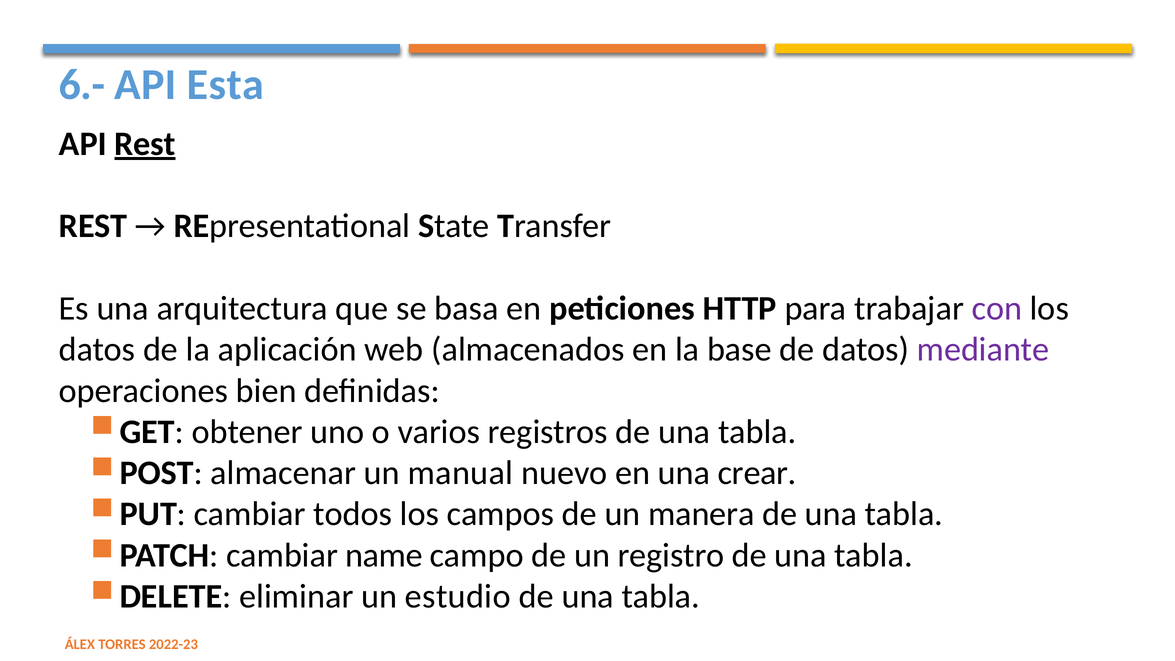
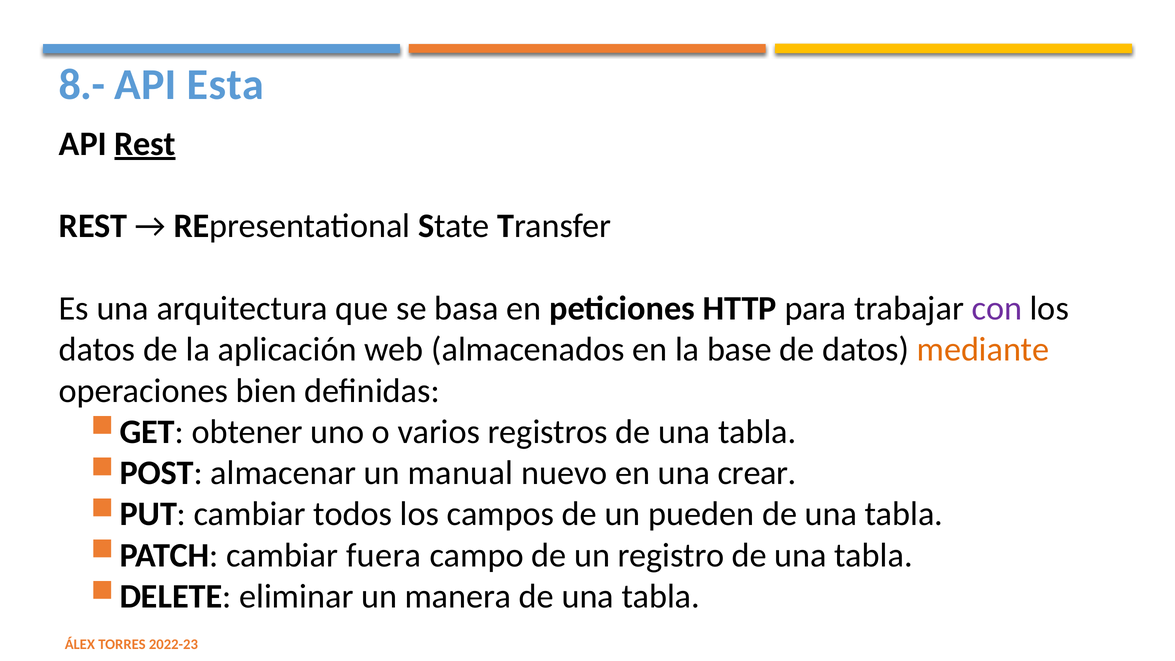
6.-: 6.- -> 8.- (82, 85)
mediante colour: purple -> orange (983, 350)
manera: manera -> pueden (701, 514)
name: name -> fuera (384, 555)
estudio: estudio -> manera (458, 596)
